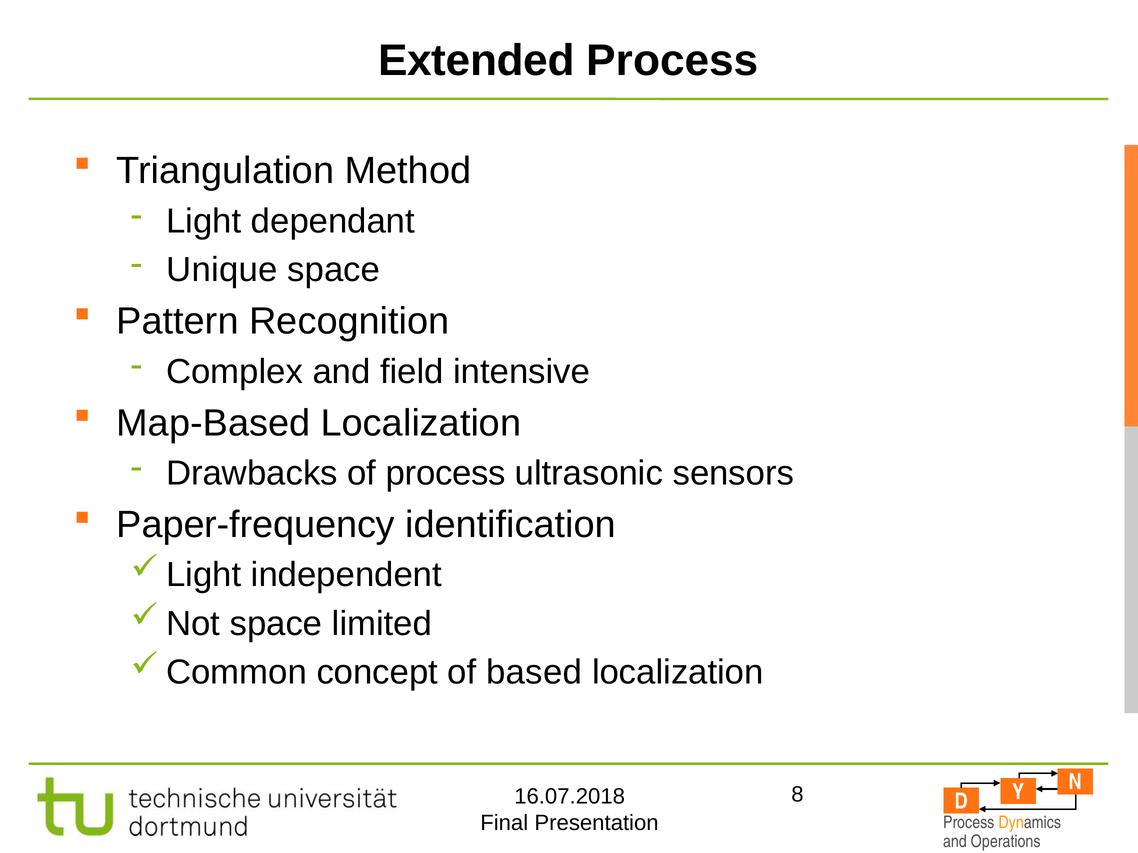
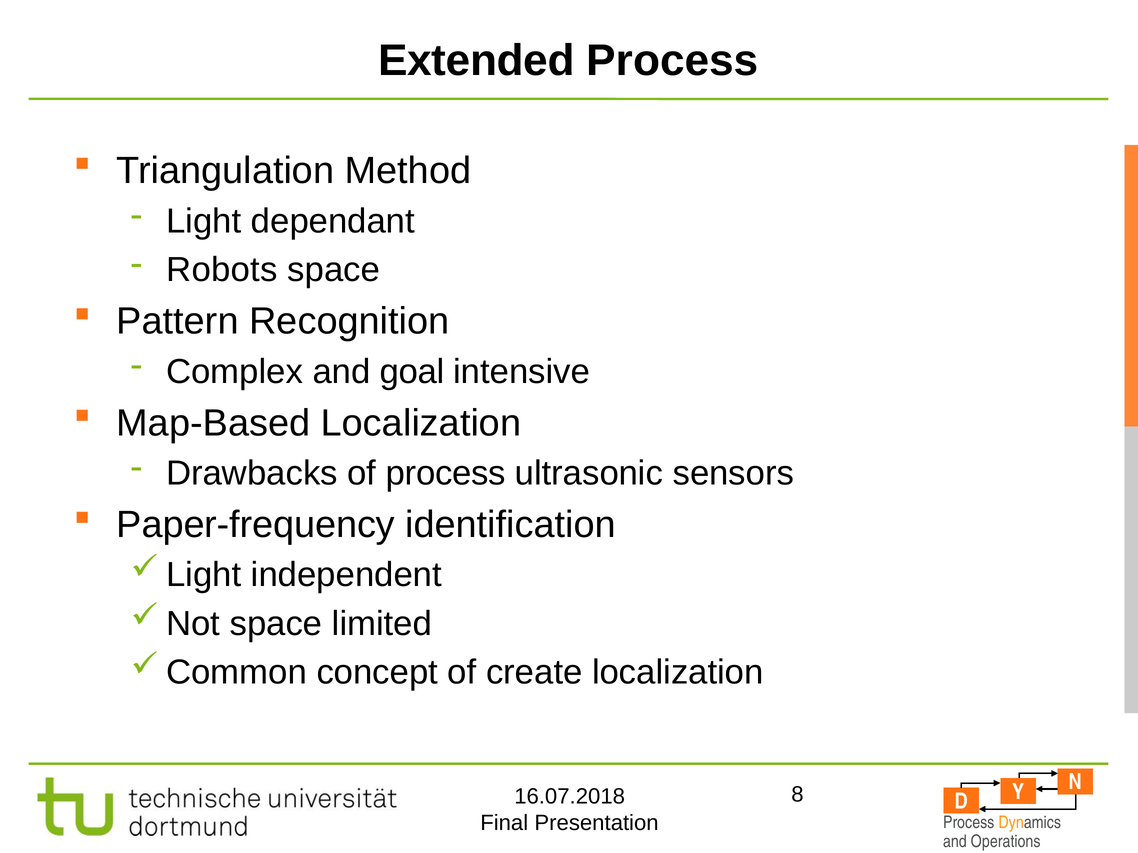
Unique: Unique -> Robots (222, 270)
field: field -> goal (412, 372)
based: based -> create (534, 673)
